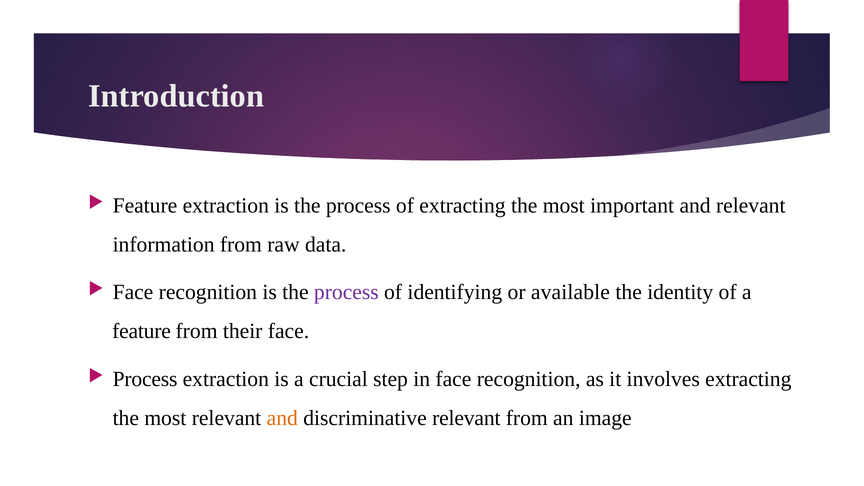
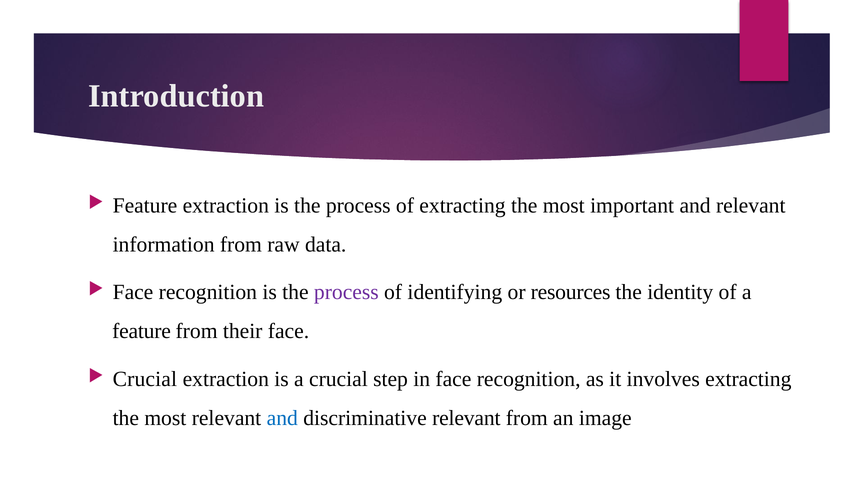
available: available -> resources (571, 292)
Process: Process -> Crucial (145, 379)
and colour: orange -> blue (282, 418)
